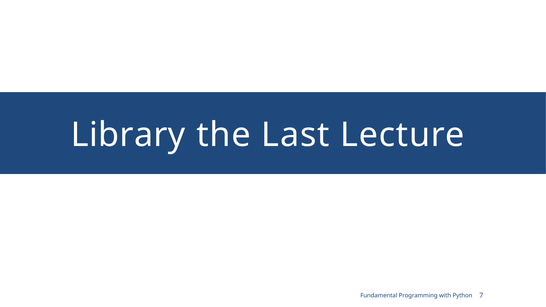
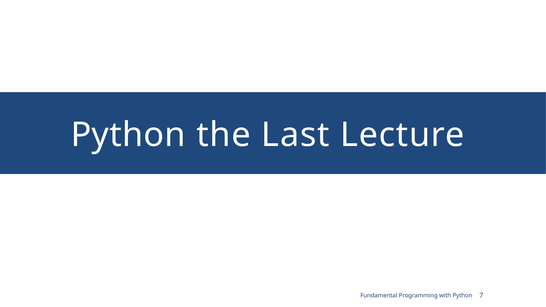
Library: Library -> Python (128, 135)
